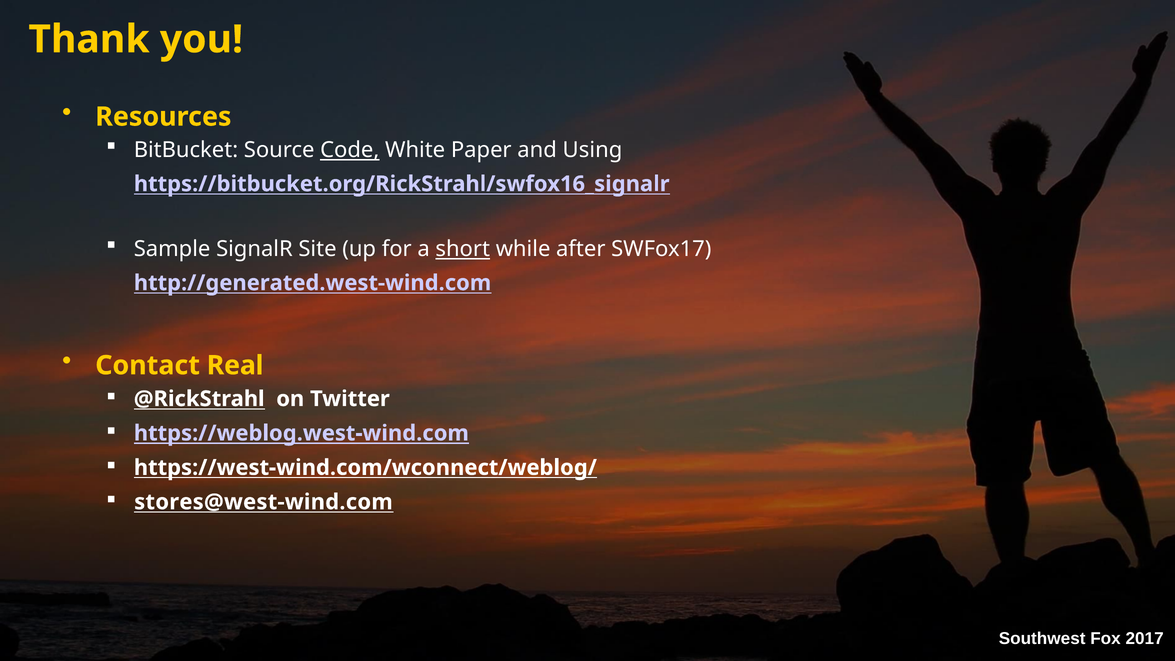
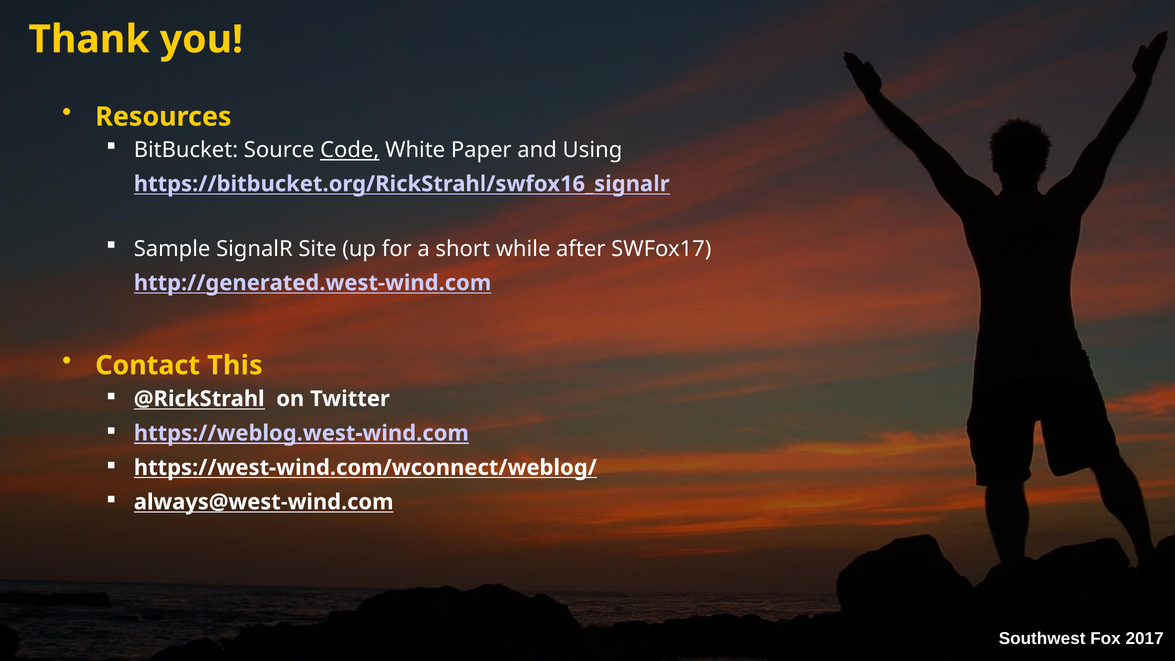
short underline: present -> none (463, 249)
Real: Real -> This (235, 365)
stores@west-wind.com: stores@west-wind.com -> always@west-wind.com (264, 502)
